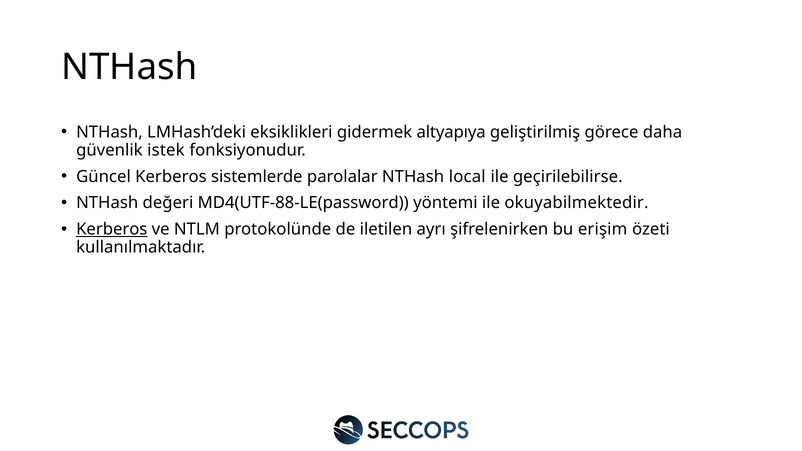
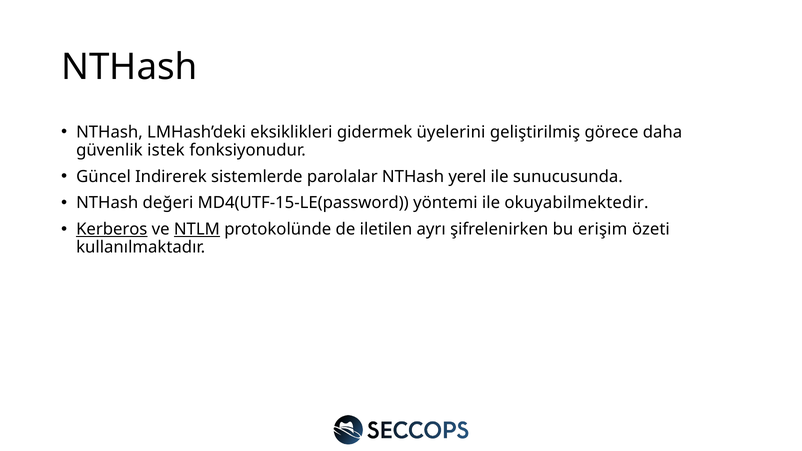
altyapıya: altyapıya -> üyelerini (451, 132)
Güncel Kerberos: Kerberos -> Indirerek (171, 177)
local: local -> yerel (467, 177)
geçirilebilirse: geçirilebilirse -> sunucusunda (568, 177)
MD4(UTF-88-LE(password: MD4(UTF-88-LE(password -> MD4(UTF-15-LE(password (303, 203)
NTLM underline: none -> present (197, 229)
